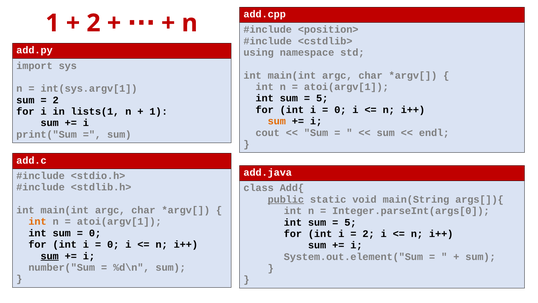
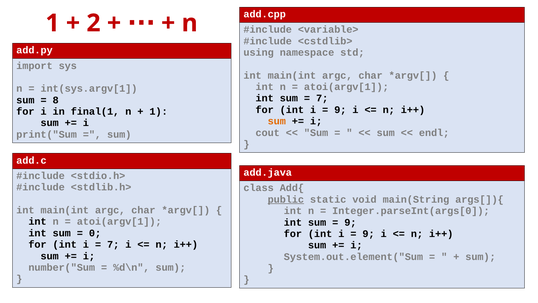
<position>: <position> -> <variable> (328, 30)
5: 5 -> 7 (322, 98)
2: 2 -> 8 (56, 100)
0: 0 -> 9 (340, 110)
lists(1: lists(1 -> final(1 (95, 111)
int colour: orange -> black (38, 221)
5: 5 -> 9 (350, 222)
2: 2 -> 9 (369, 233)
0: 0 -> 7 (113, 244)
sum underline: present -> none (50, 256)
